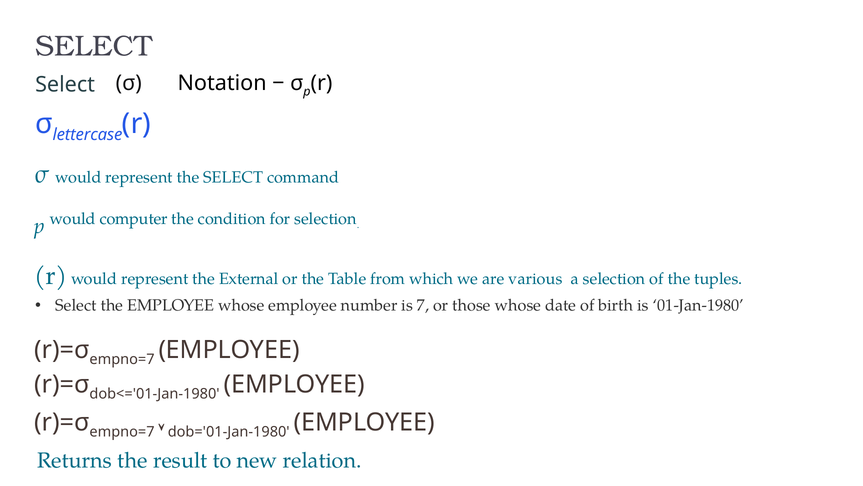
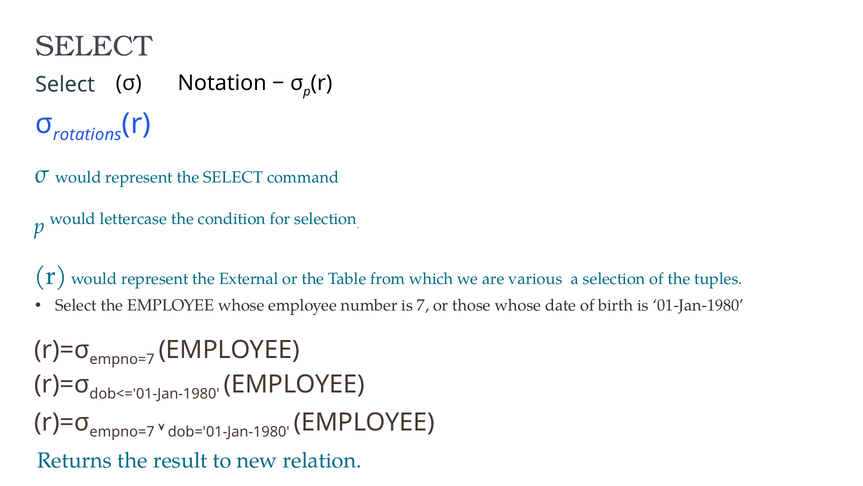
lettercase: lettercase -> rotations (87, 135)
computer: computer -> lettercase (133, 218)
